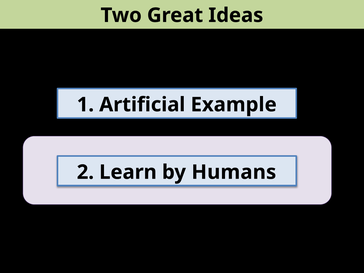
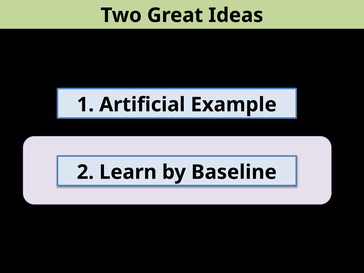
Humans: Humans -> Baseline (234, 172)
